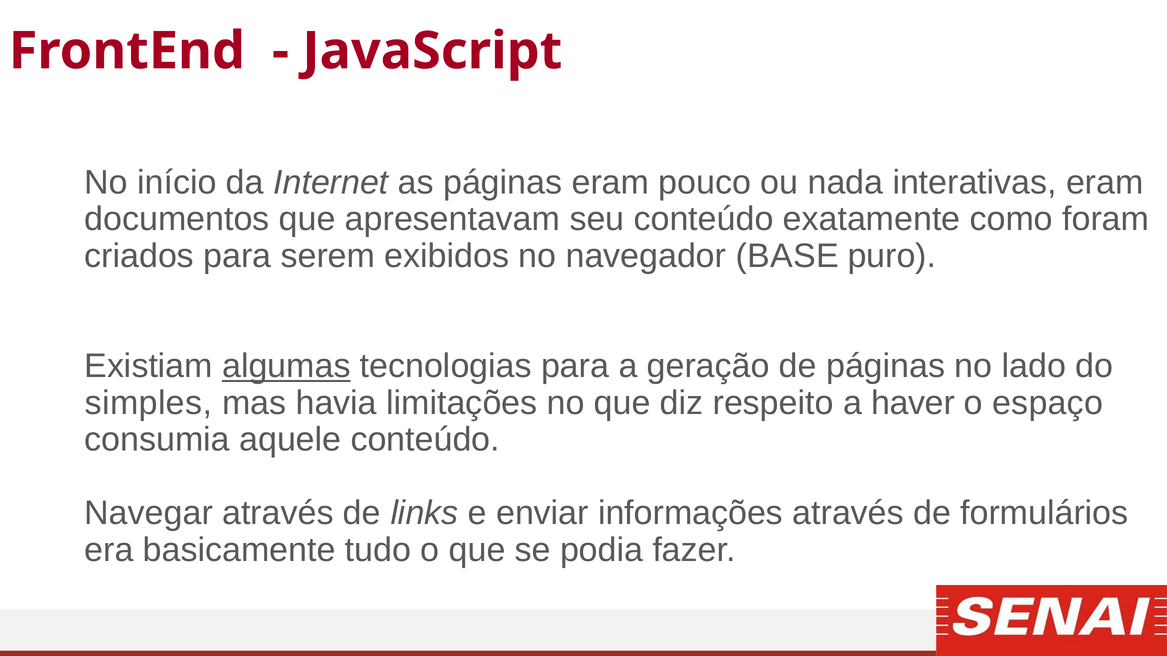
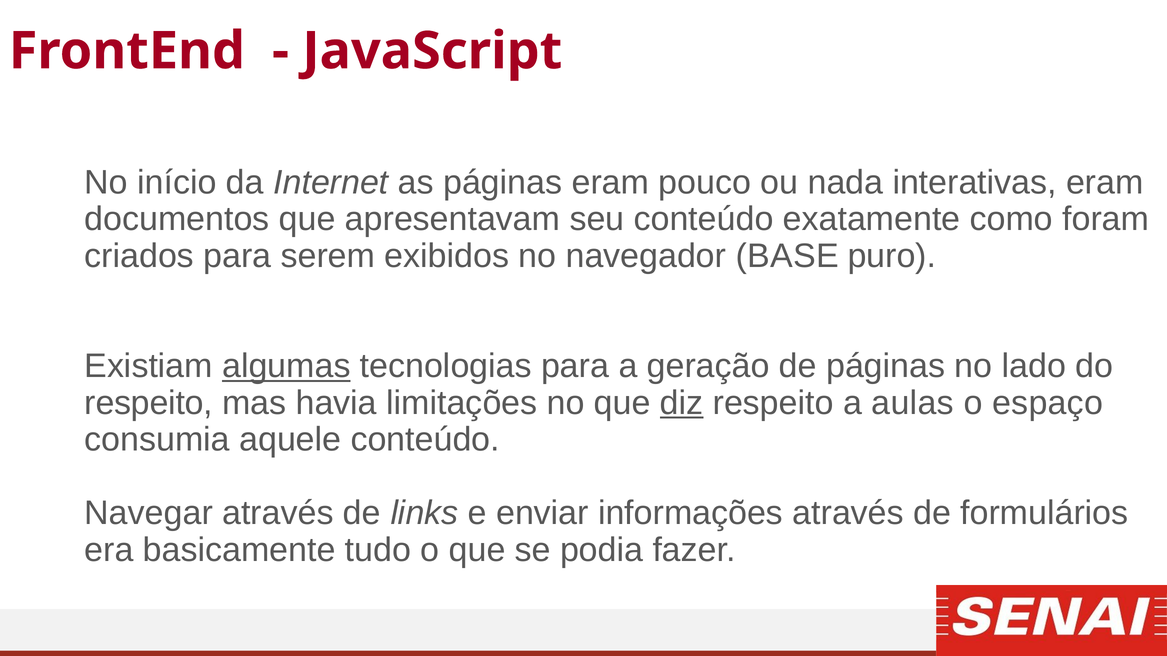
simples: simples -> respeito (149, 403)
diz underline: none -> present (682, 403)
haver: haver -> aulas (913, 403)
